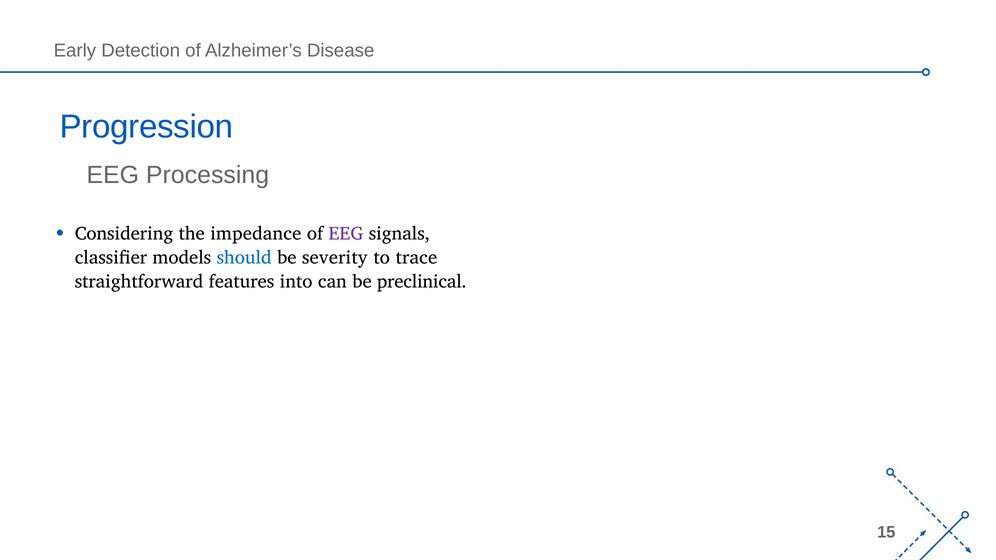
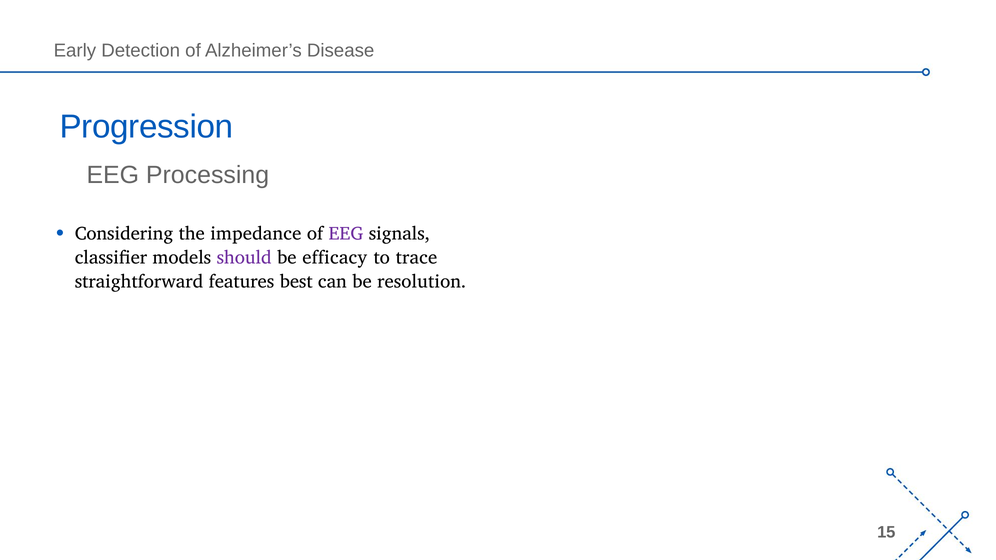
should colour: blue -> purple (244, 258)
severity: severity -> efficacy (335, 258)
into: into -> best (296, 282)
preclinical: preclinical -> resolution (422, 282)
